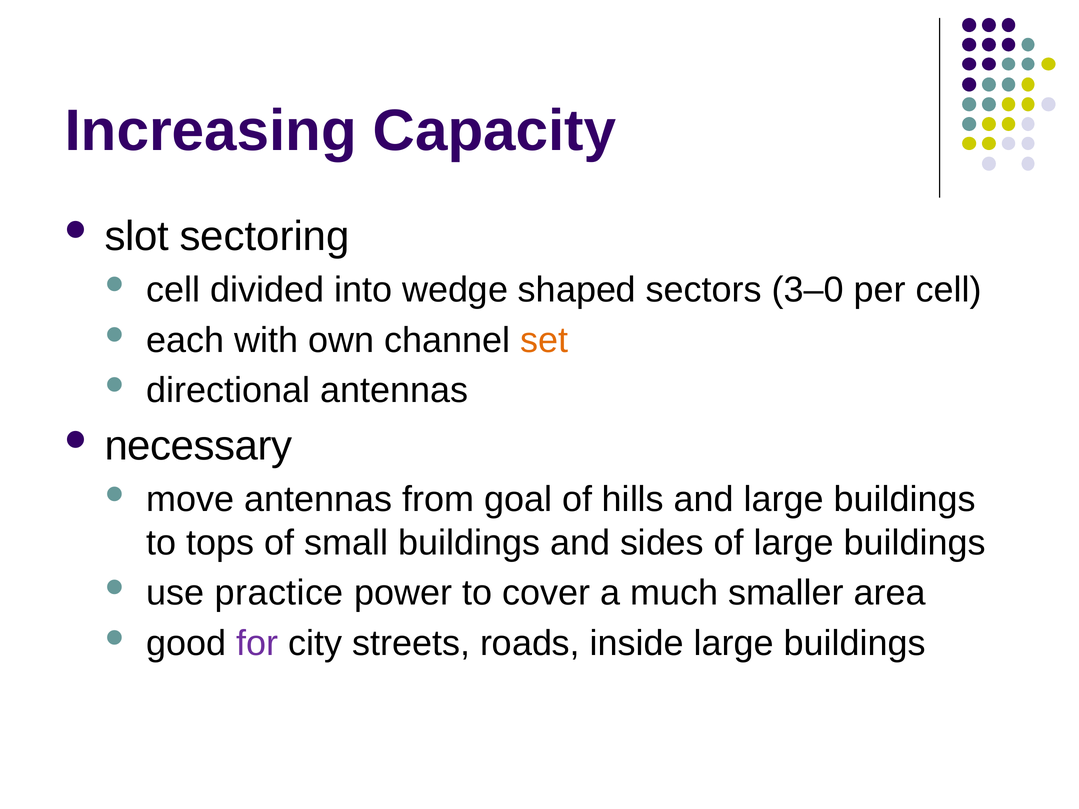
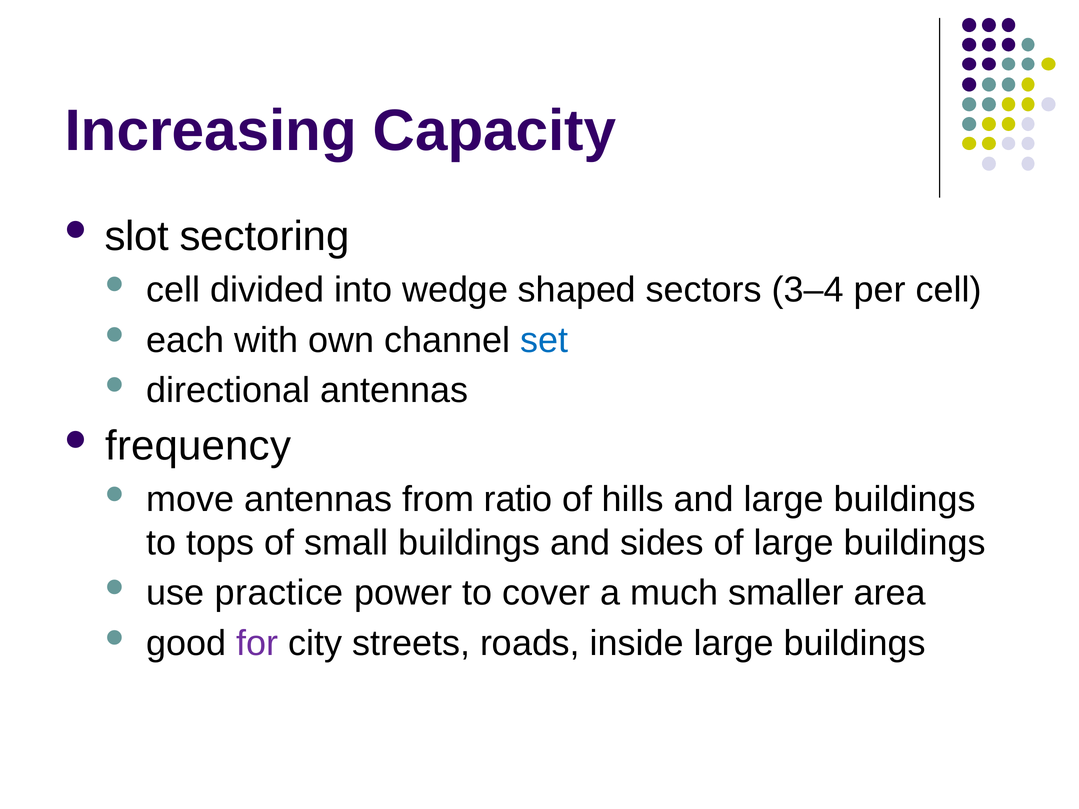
3–0: 3–0 -> 3–4 (808, 290)
set colour: orange -> blue (544, 340)
necessary: necessary -> frequency (198, 446)
goal: goal -> ratio (518, 500)
